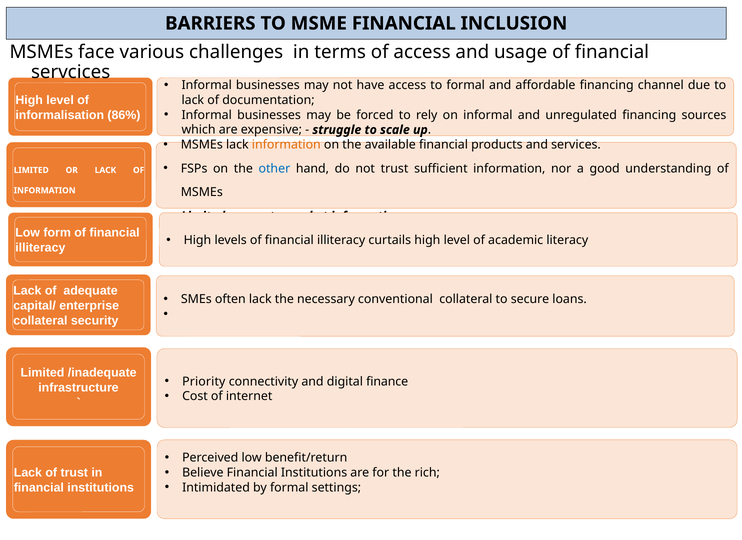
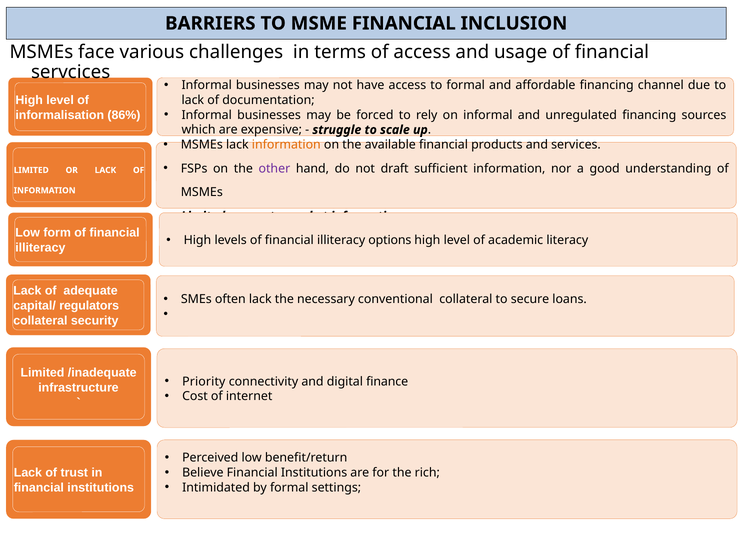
other colour: blue -> purple (274, 168)
not trust: trust -> draft (395, 168)
curtails: curtails -> options (390, 240)
enterprise: enterprise -> regulators (89, 306)
